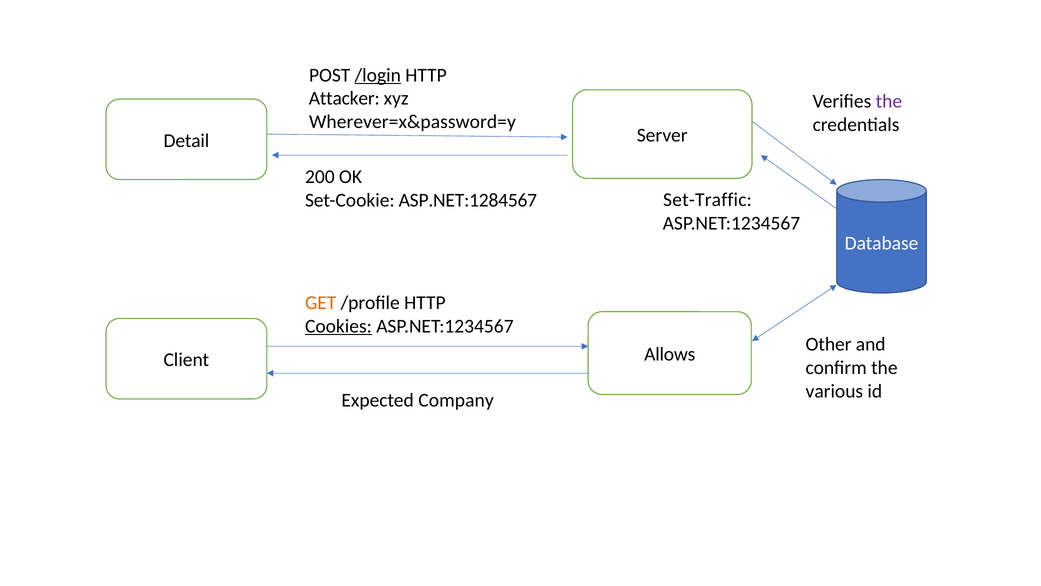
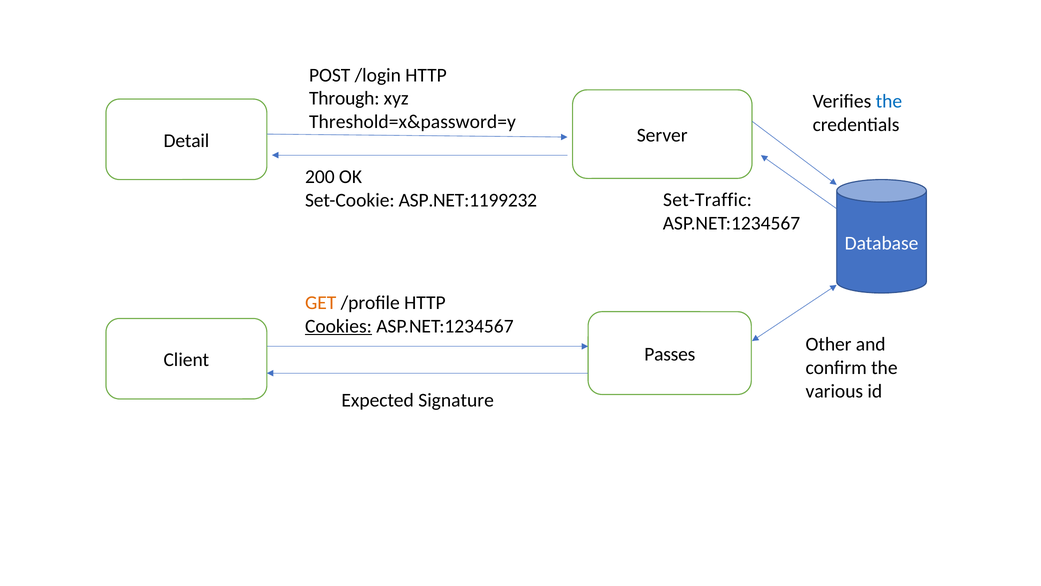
/login underline: present -> none (378, 75)
Attacker: Attacker -> Through (344, 98)
the colour: purple -> blue (889, 101)
Wherever=x&password=y: Wherever=x&password=y -> Threshold=x&password=y (412, 122)
ASP.NET:1284567: ASP.NET:1284567 -> ASP.NET:1199232 (468, 200)
Allows: Allows -> Passes (670, 354)
Company: Company -> Signature (456, 400)
